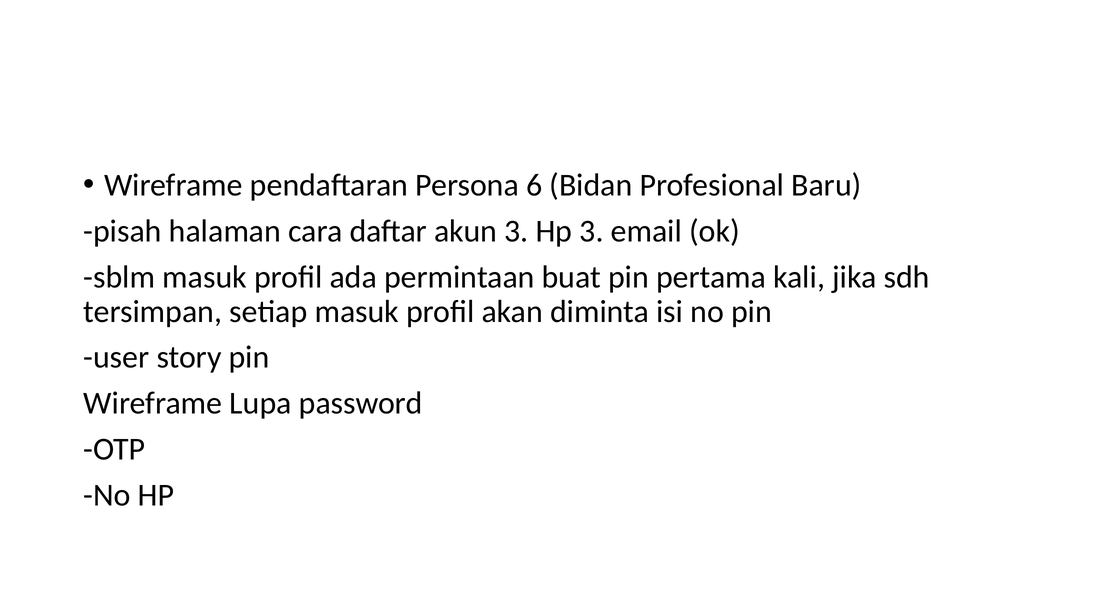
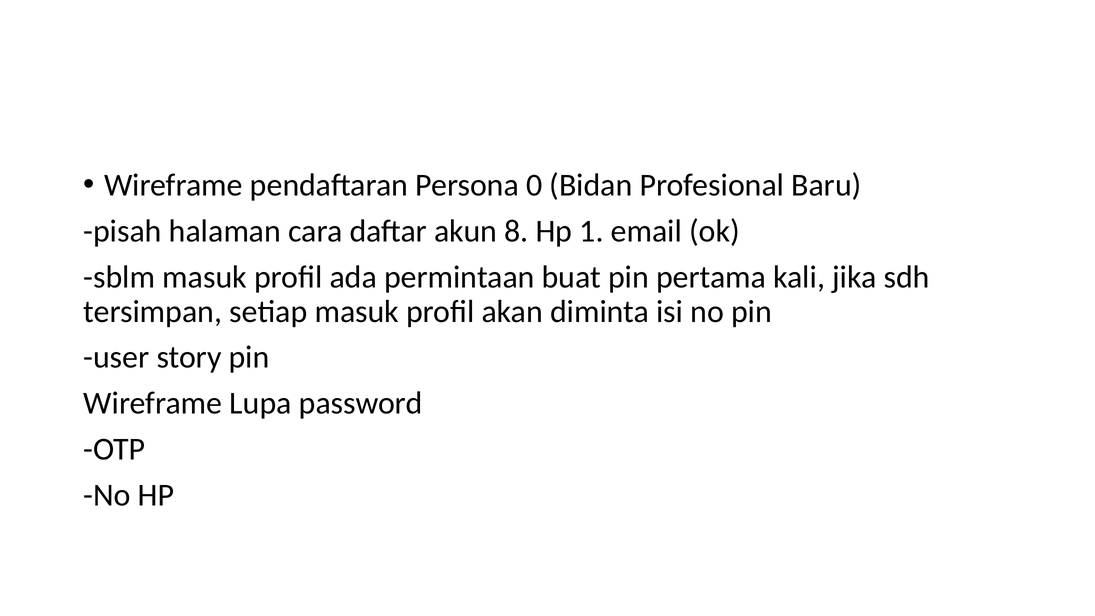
6: 6 -> 0 (534, 185)
akun 3: 3 -> 8 (516, 231)
Hp 3: 3 -> 1 (592, 231)
